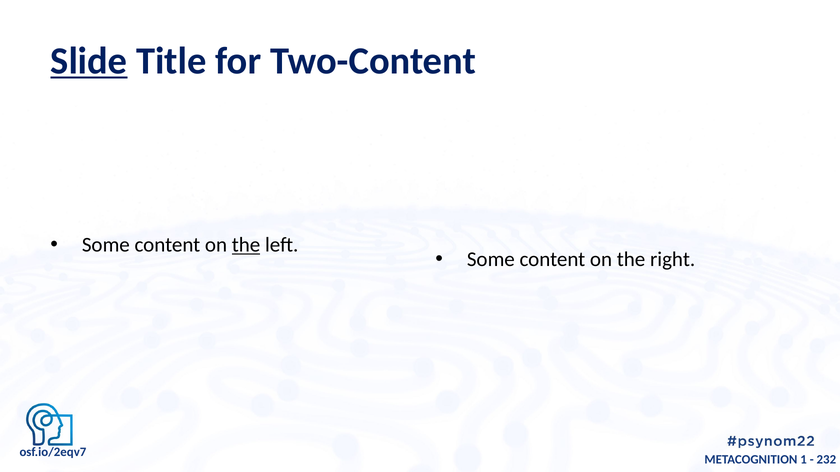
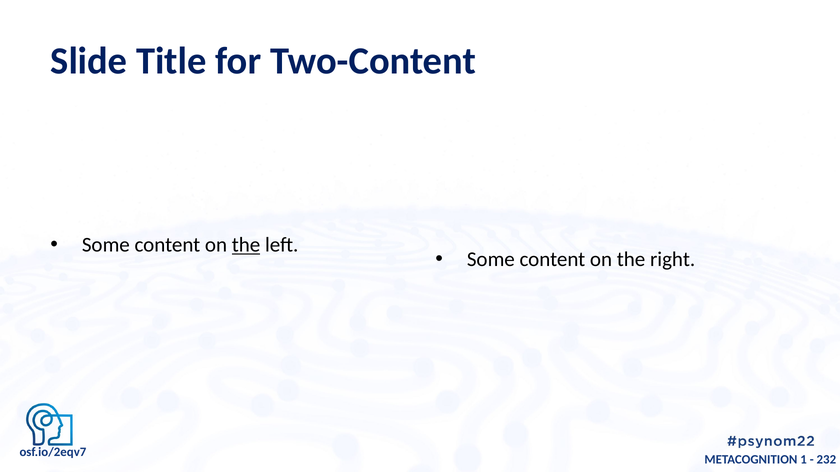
Slide underline: present -> none (89, 61)
